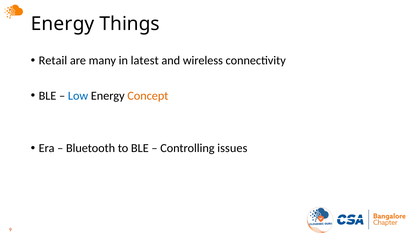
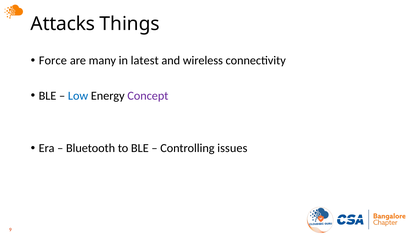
Energy: Energy -> Attacks (63, 24)
Retail: Retail -> Force (53, 61)
Concept colour: orange -> purple (148, 96)
